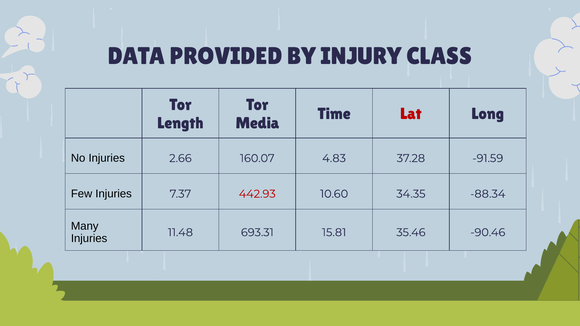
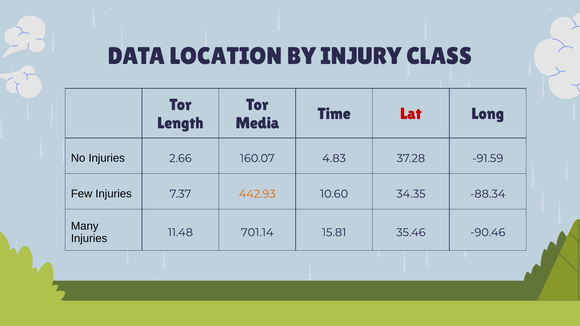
PROVIDED: PROVIDED -> LOCATION (226, 56)
442.93 colour: red -> orange (257, 194)
693.31: 693.31 -> 701.14 (257, 233)
